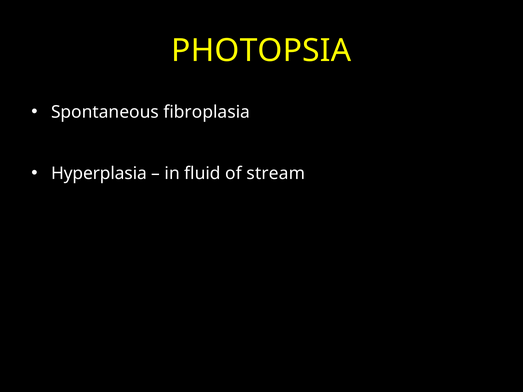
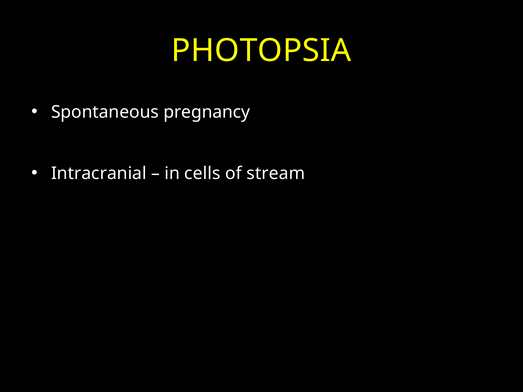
fibroplasia: fibroplasia -> pregnancy (207, 112)
Hyperplasia: Hyperplasia -> Intracranial (99, 173)
fluid: fluid -> cells (202, 173)
